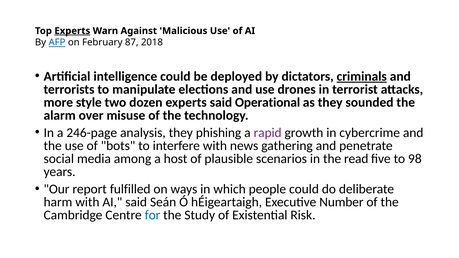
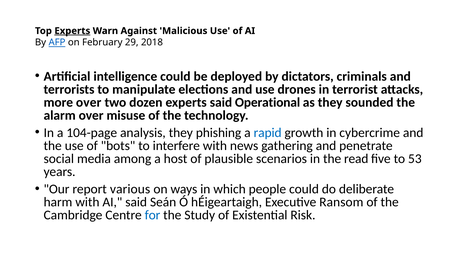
87: 87 -> 29 (132, 42)
criminals underline: present -> none (362, 76)
more style: style -> over (89, 103)
246-page: 246-page -> 104-page (92, 133)
rapid colour: purple -> blue (268, 133)
98: 98 -> 53 (415, 159)
fulfilled: fulfilled -> various (130, 189)
Number: Number -> Ransom (341, 202)
